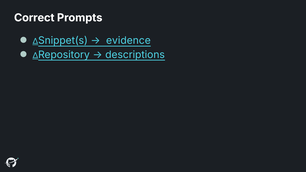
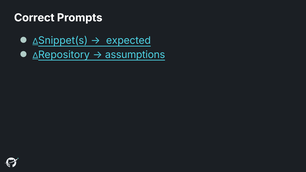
evidence: evidence -> expected (128, 41)
descriptions: descriptions -> assumptions (135, 55)
